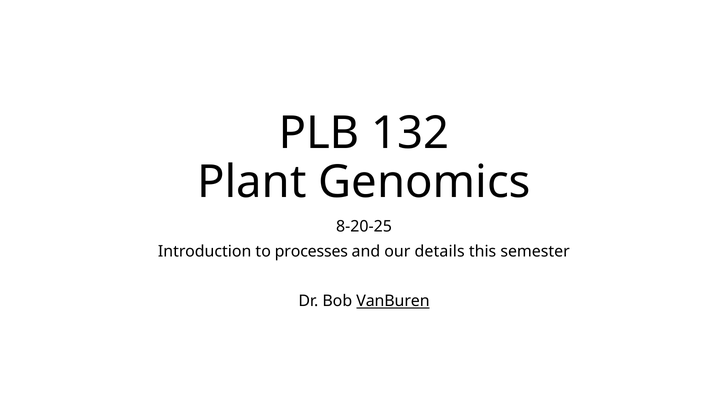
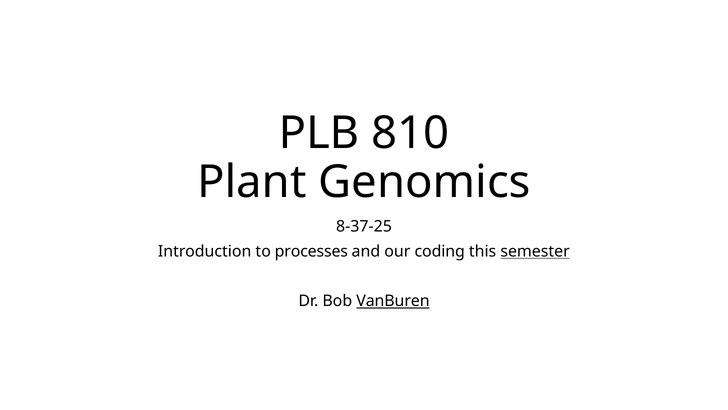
132: 132 -> 810 (410, 133)
8-20-25: 8-20-25 -> 8-37-25 (364, 226)
details: details -> coding (440, 251)
semester underline: none -> present (535, 251)
